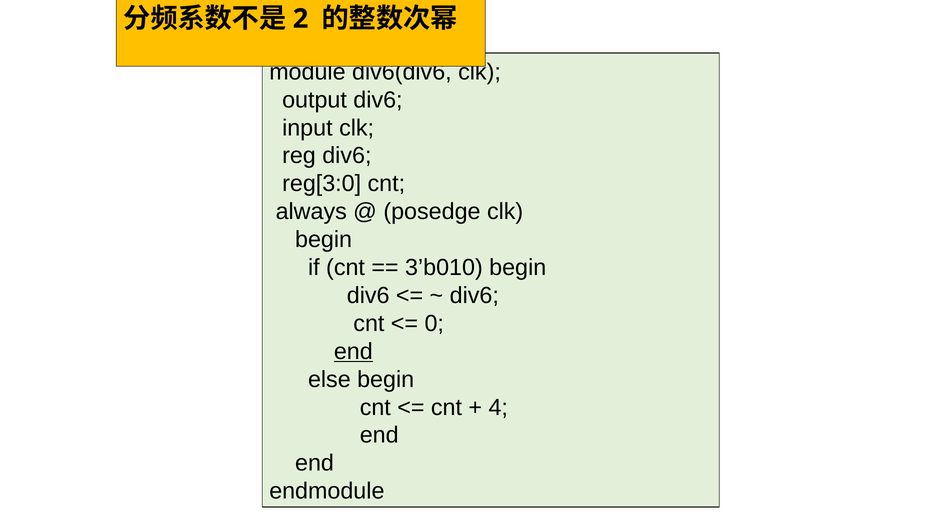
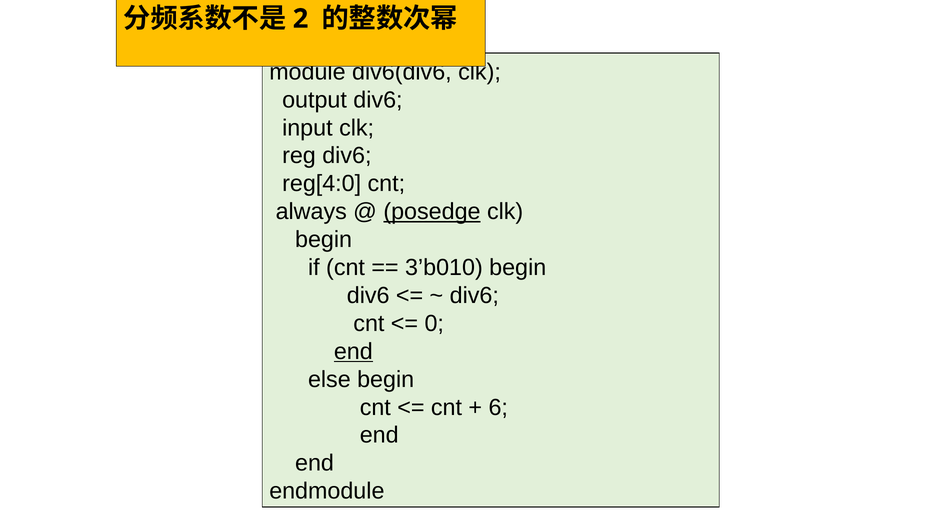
reg[3:0: reg[3:0 -> reg[4:0 (322, 184)
posedge underline: none -> present (432, 212)
4: 4 -> 6 (498, 408)
